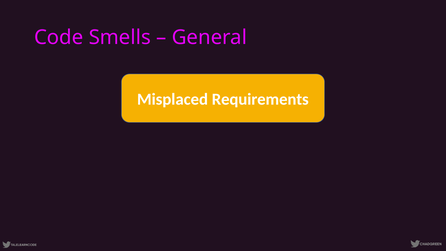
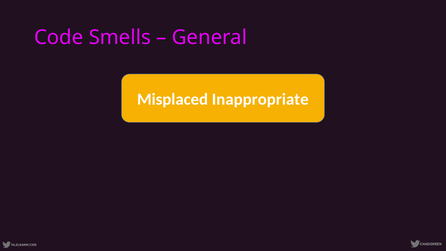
Requirements: Requirements -> Inappropriate (260, 99)
